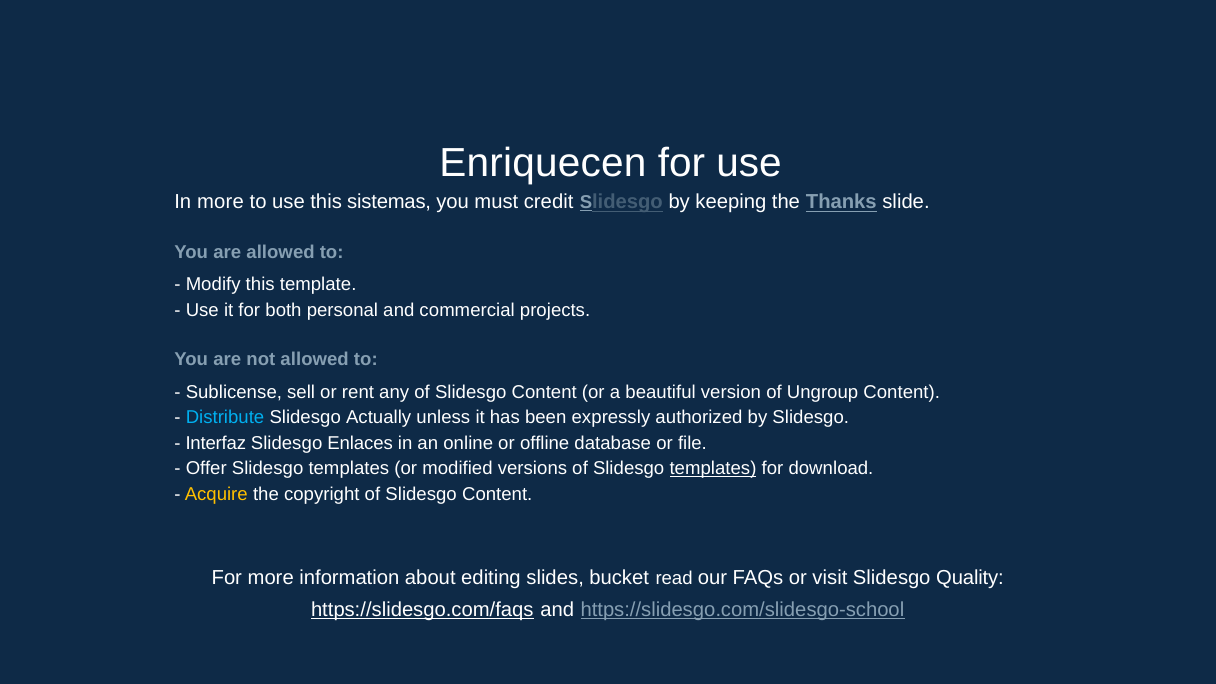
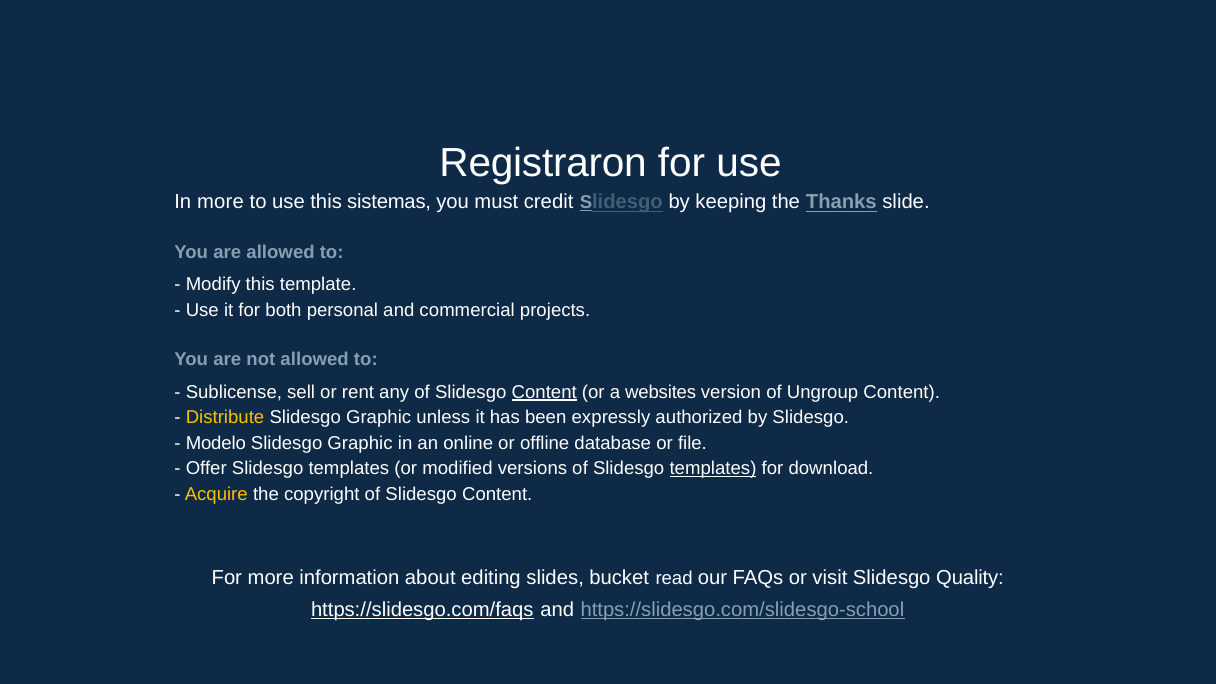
Enriquecen: Enriquecen -> Registraron (543, 163)
Content underline: none -> present (544, 392)
beautiful: beautiful -> websites (661, 392)
Distribute colour: light blue -> yellow (225, 418)
Actually: Actually -> Graphic (379, 418)
Interfaz: Interfaz -> Modelo (216, 443)
Enlaces: Enlaces -> Graphic (360, 443)
